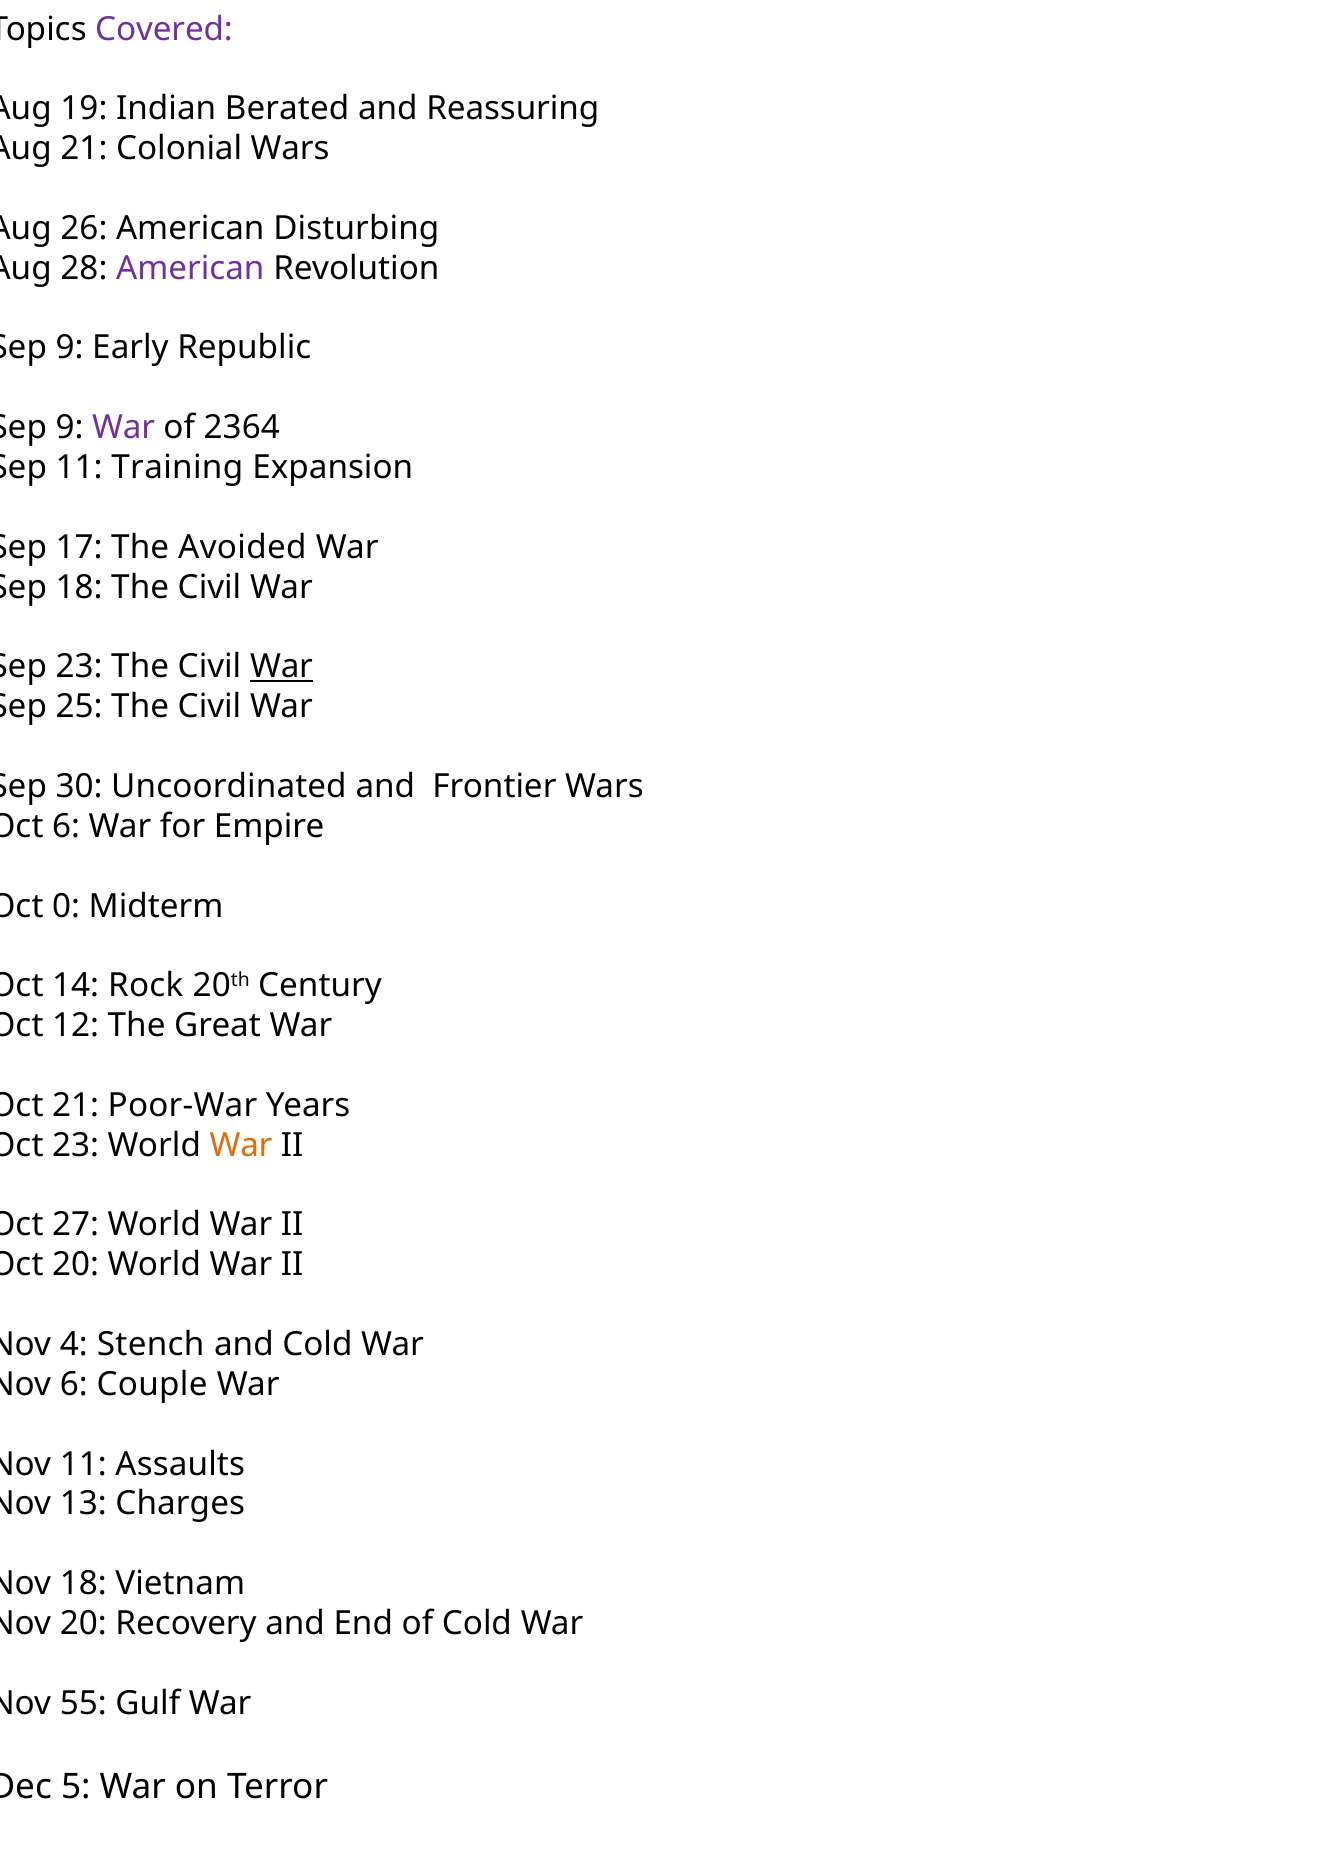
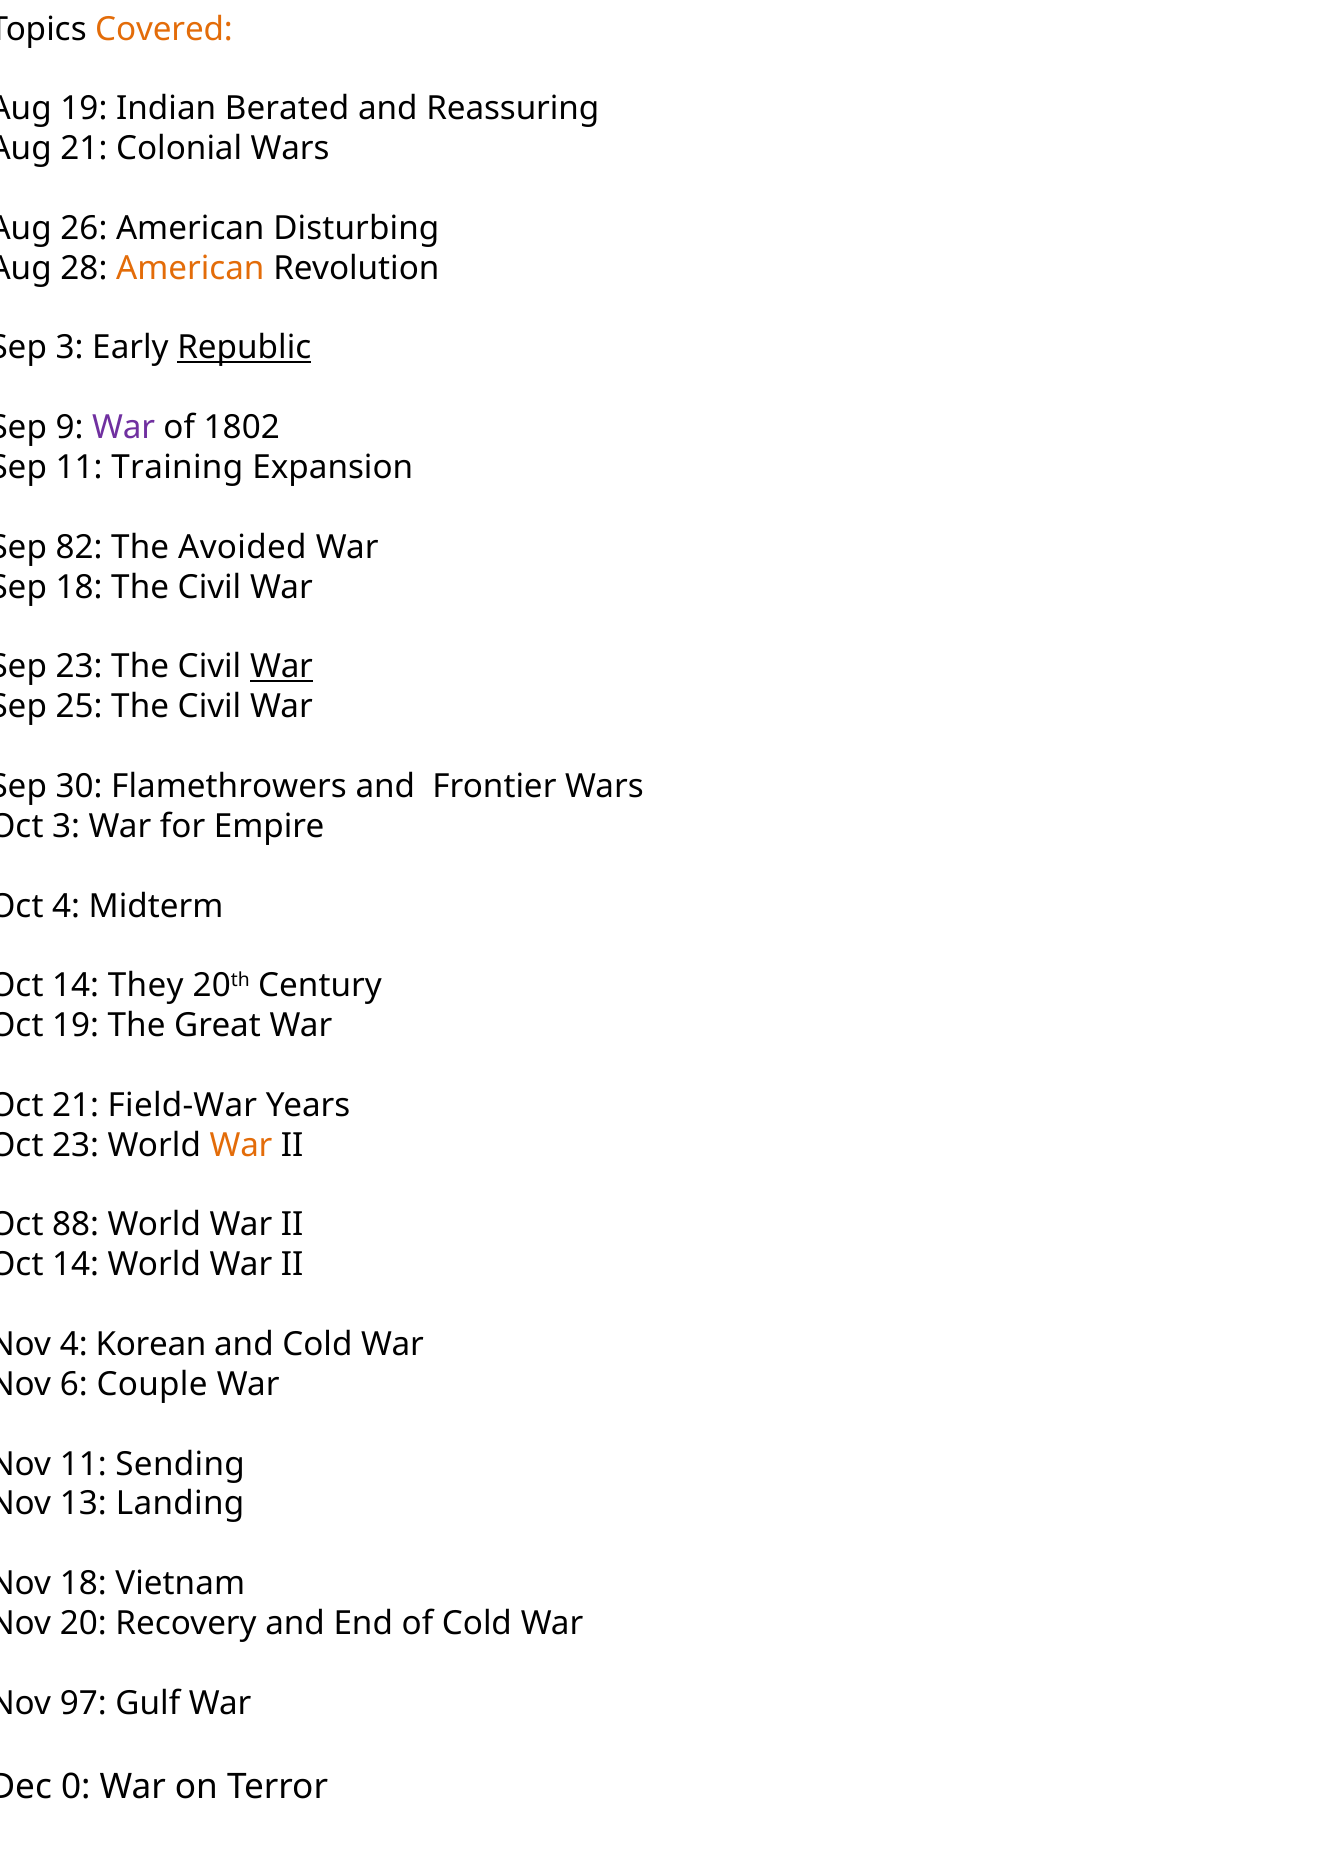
Covered colour: purple -> orange (164, 29)
American colour: purple -> orange (190, 268)
9: 9 -> 3 (70, 348)
Republic underline: none -> present (244, 348)
2364: 2364 -> 1802 (242, 428)
17: 17 -> 82 (79, 547)
Uncoordinated: Uncoordinated -> Flamethrowers (229, 787)
6: 6 -> 3 (66, 826)
0: 0 -> 4 (66, 906)
Rock: Rock -> They (146, 986)
12: 12 -> 19 (76, 1026)
Poor-War: Poor-War -> Field-War (182, 1105)
27: 27 -> 88 (76, 1225)
20: 20 -> 14 (76, 1265)
Stench: Stench -> Korean (151, 1345)
Assaults: Assaults -> Sending (180, 1464)
Charges: Charges -> Landing (180, 1504)
55: 55 -> 97 (83, 1703)
5: 5 -> 0 (76, 1787)
